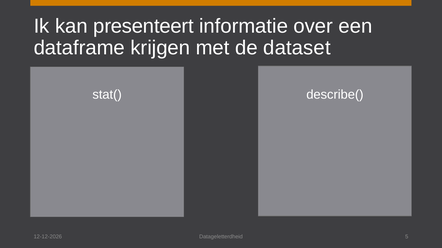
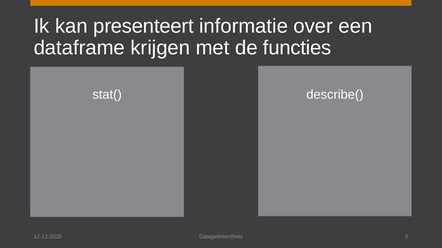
dataset: dataset -> functies (297, 48)
